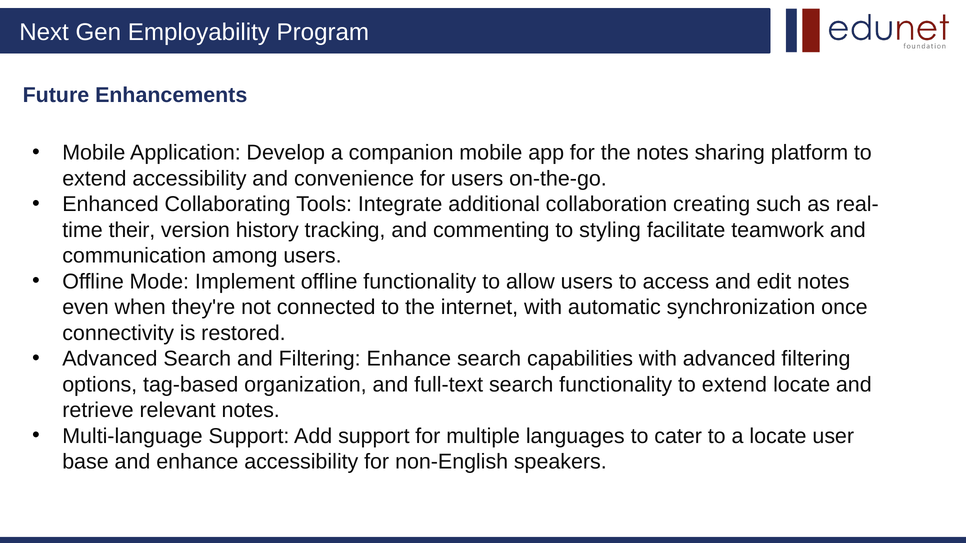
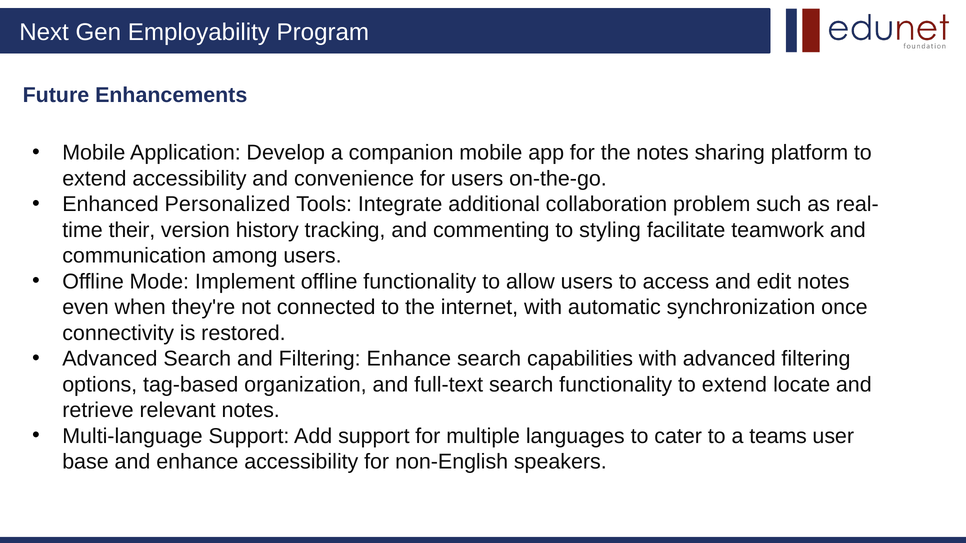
Collaborating: Collaborating -> Personalized (227, 205)
creating: creating -> problem (712, 205)
a locate: locate -> teams (778, 436)
